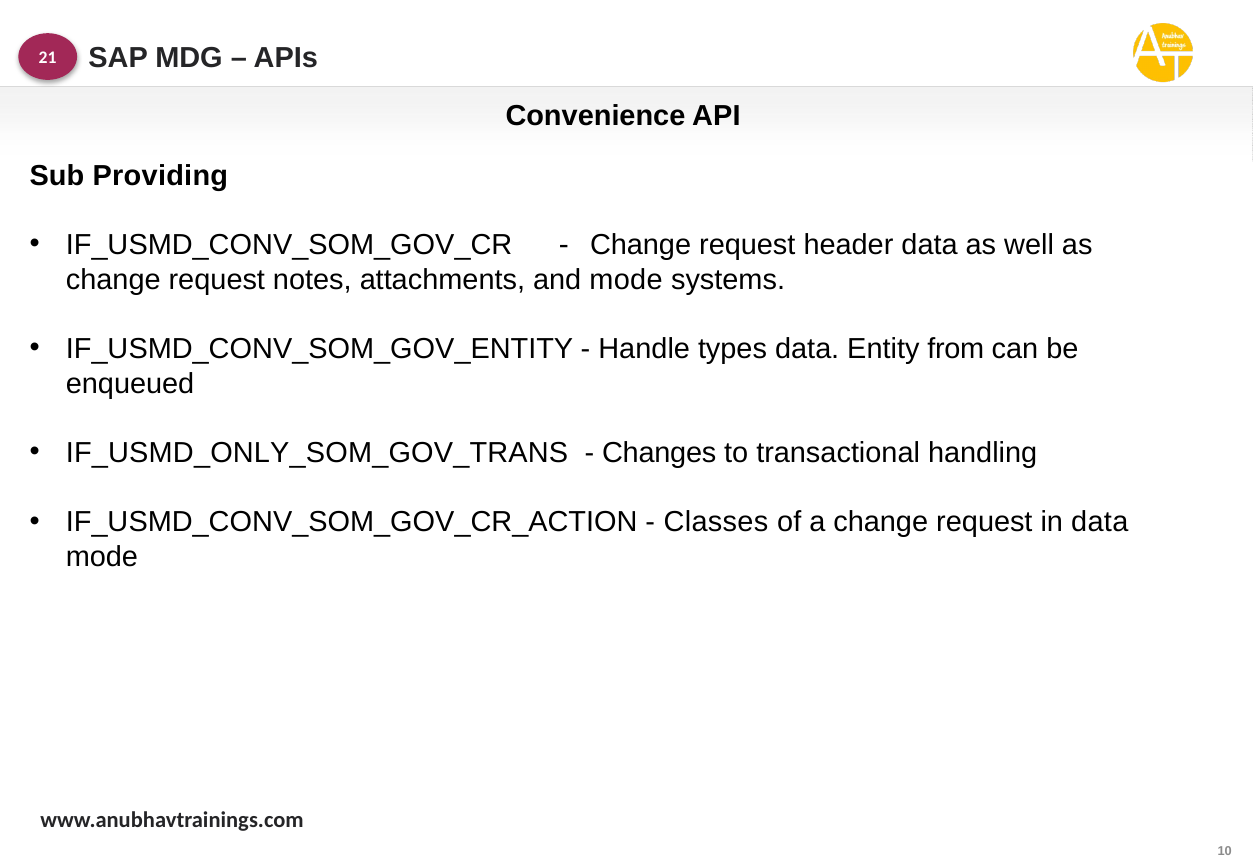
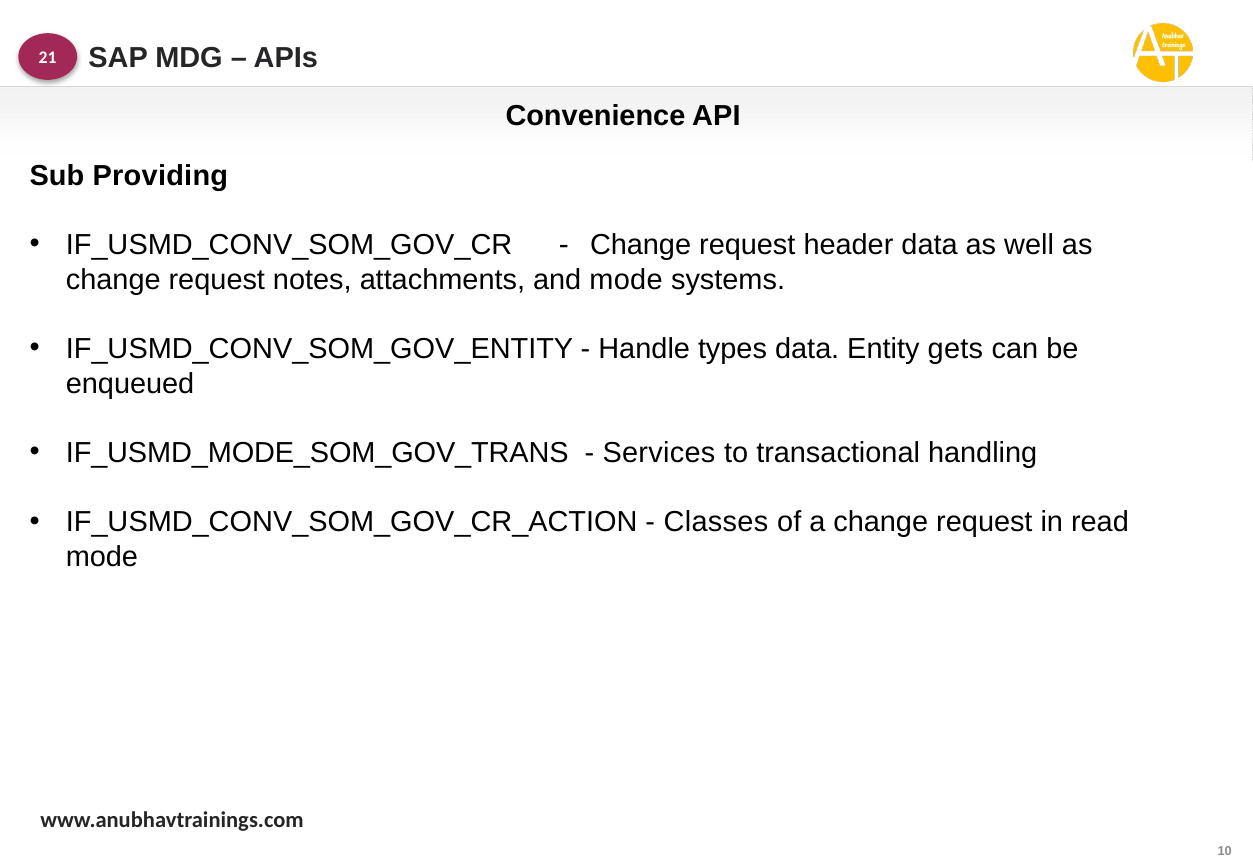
from: from -> gets (955, 349)
IF_USMD_ONLY_SOM_GOV_TRANS: IF_USMD_ONLY_SOM_GOV_TRANS -> IF_USMD_MODE_SOM_GOV_TRANS (317, 453)
Changes: Changes -> Services (659, 453)
in data: data -> read (1100, 523)
